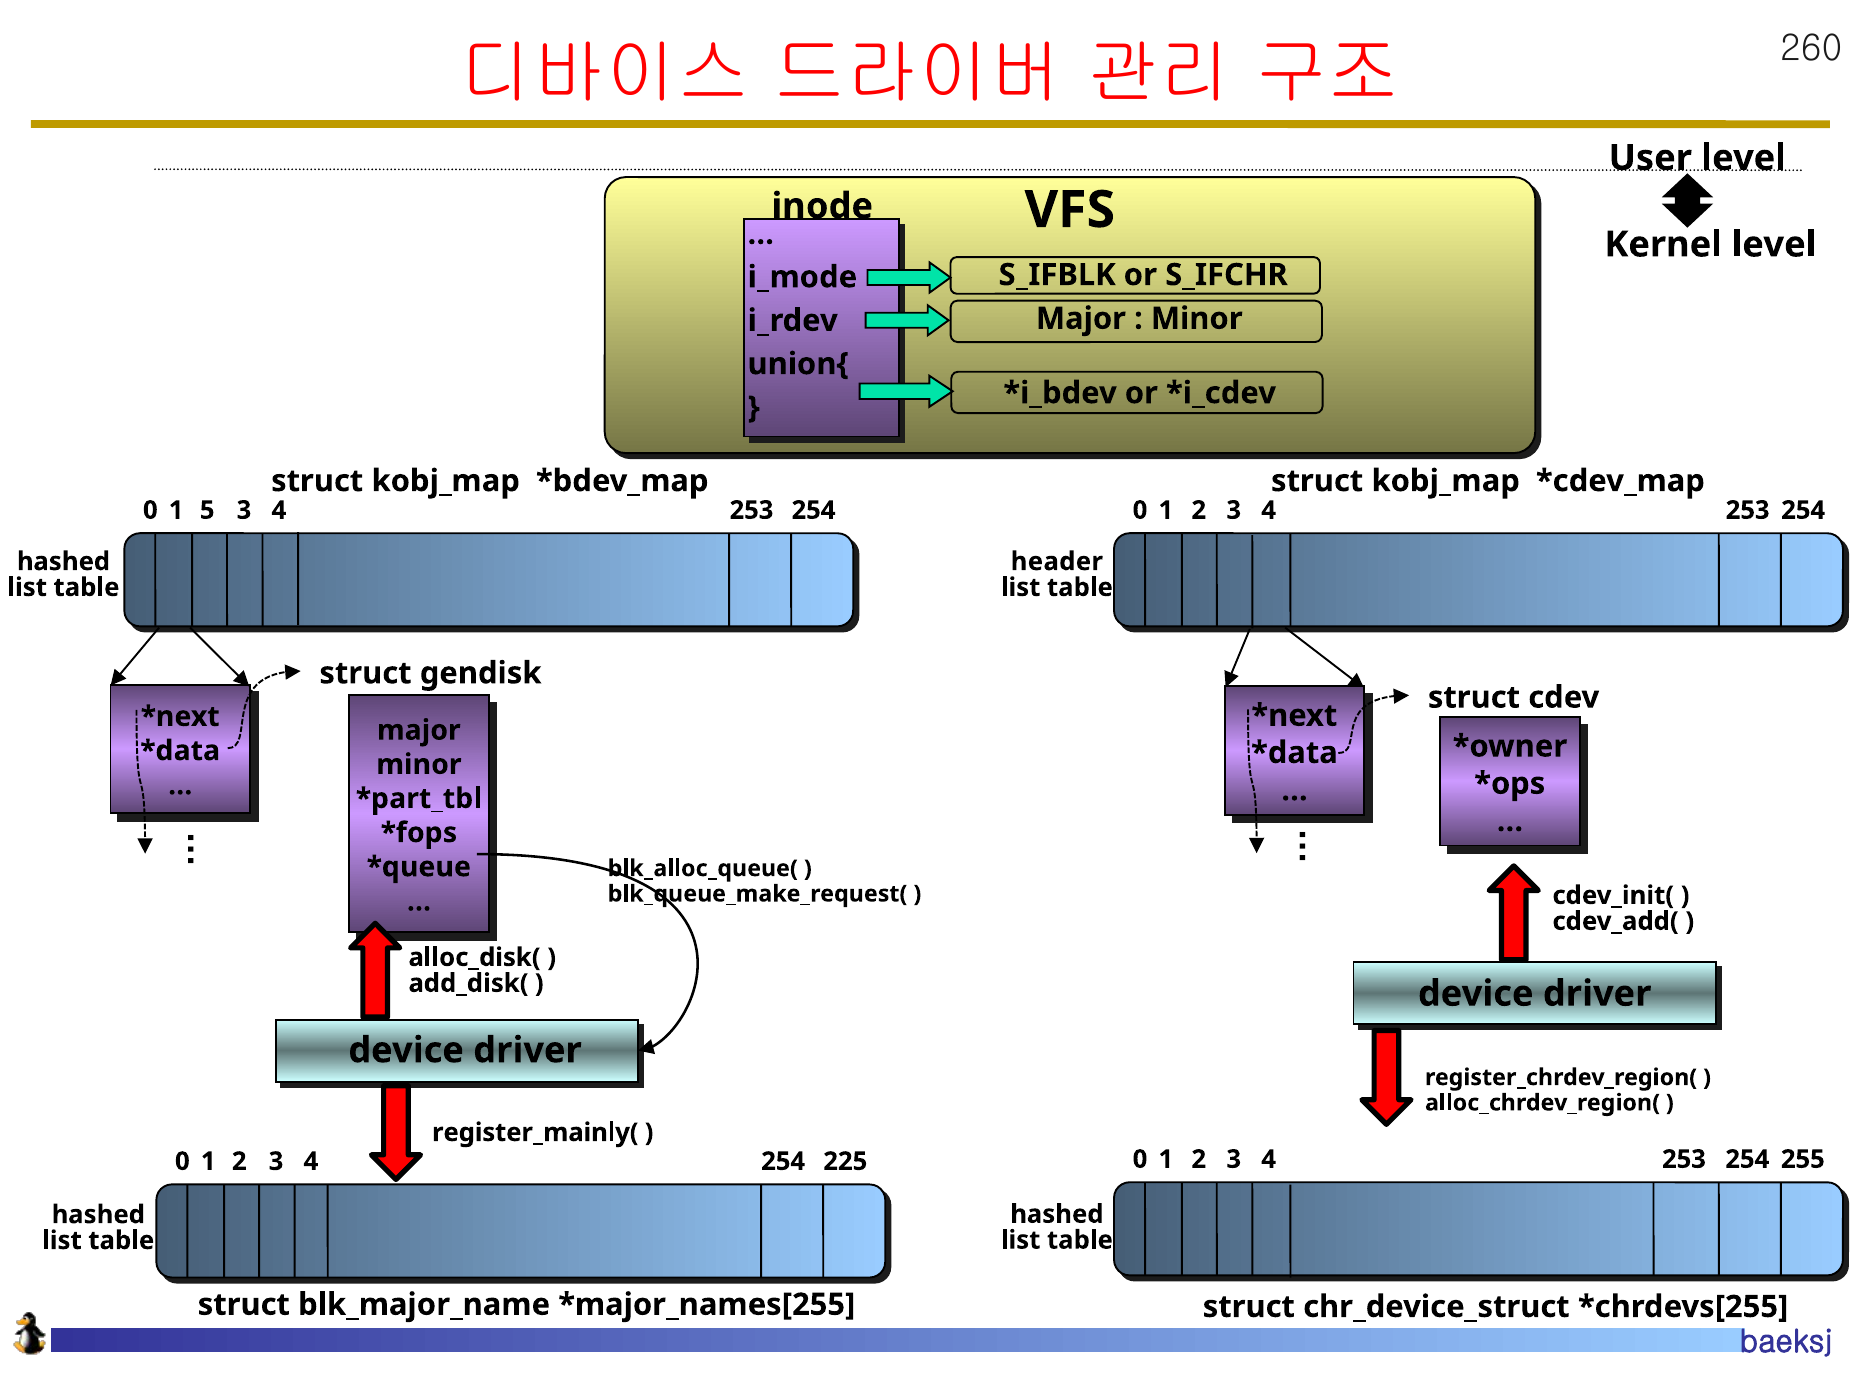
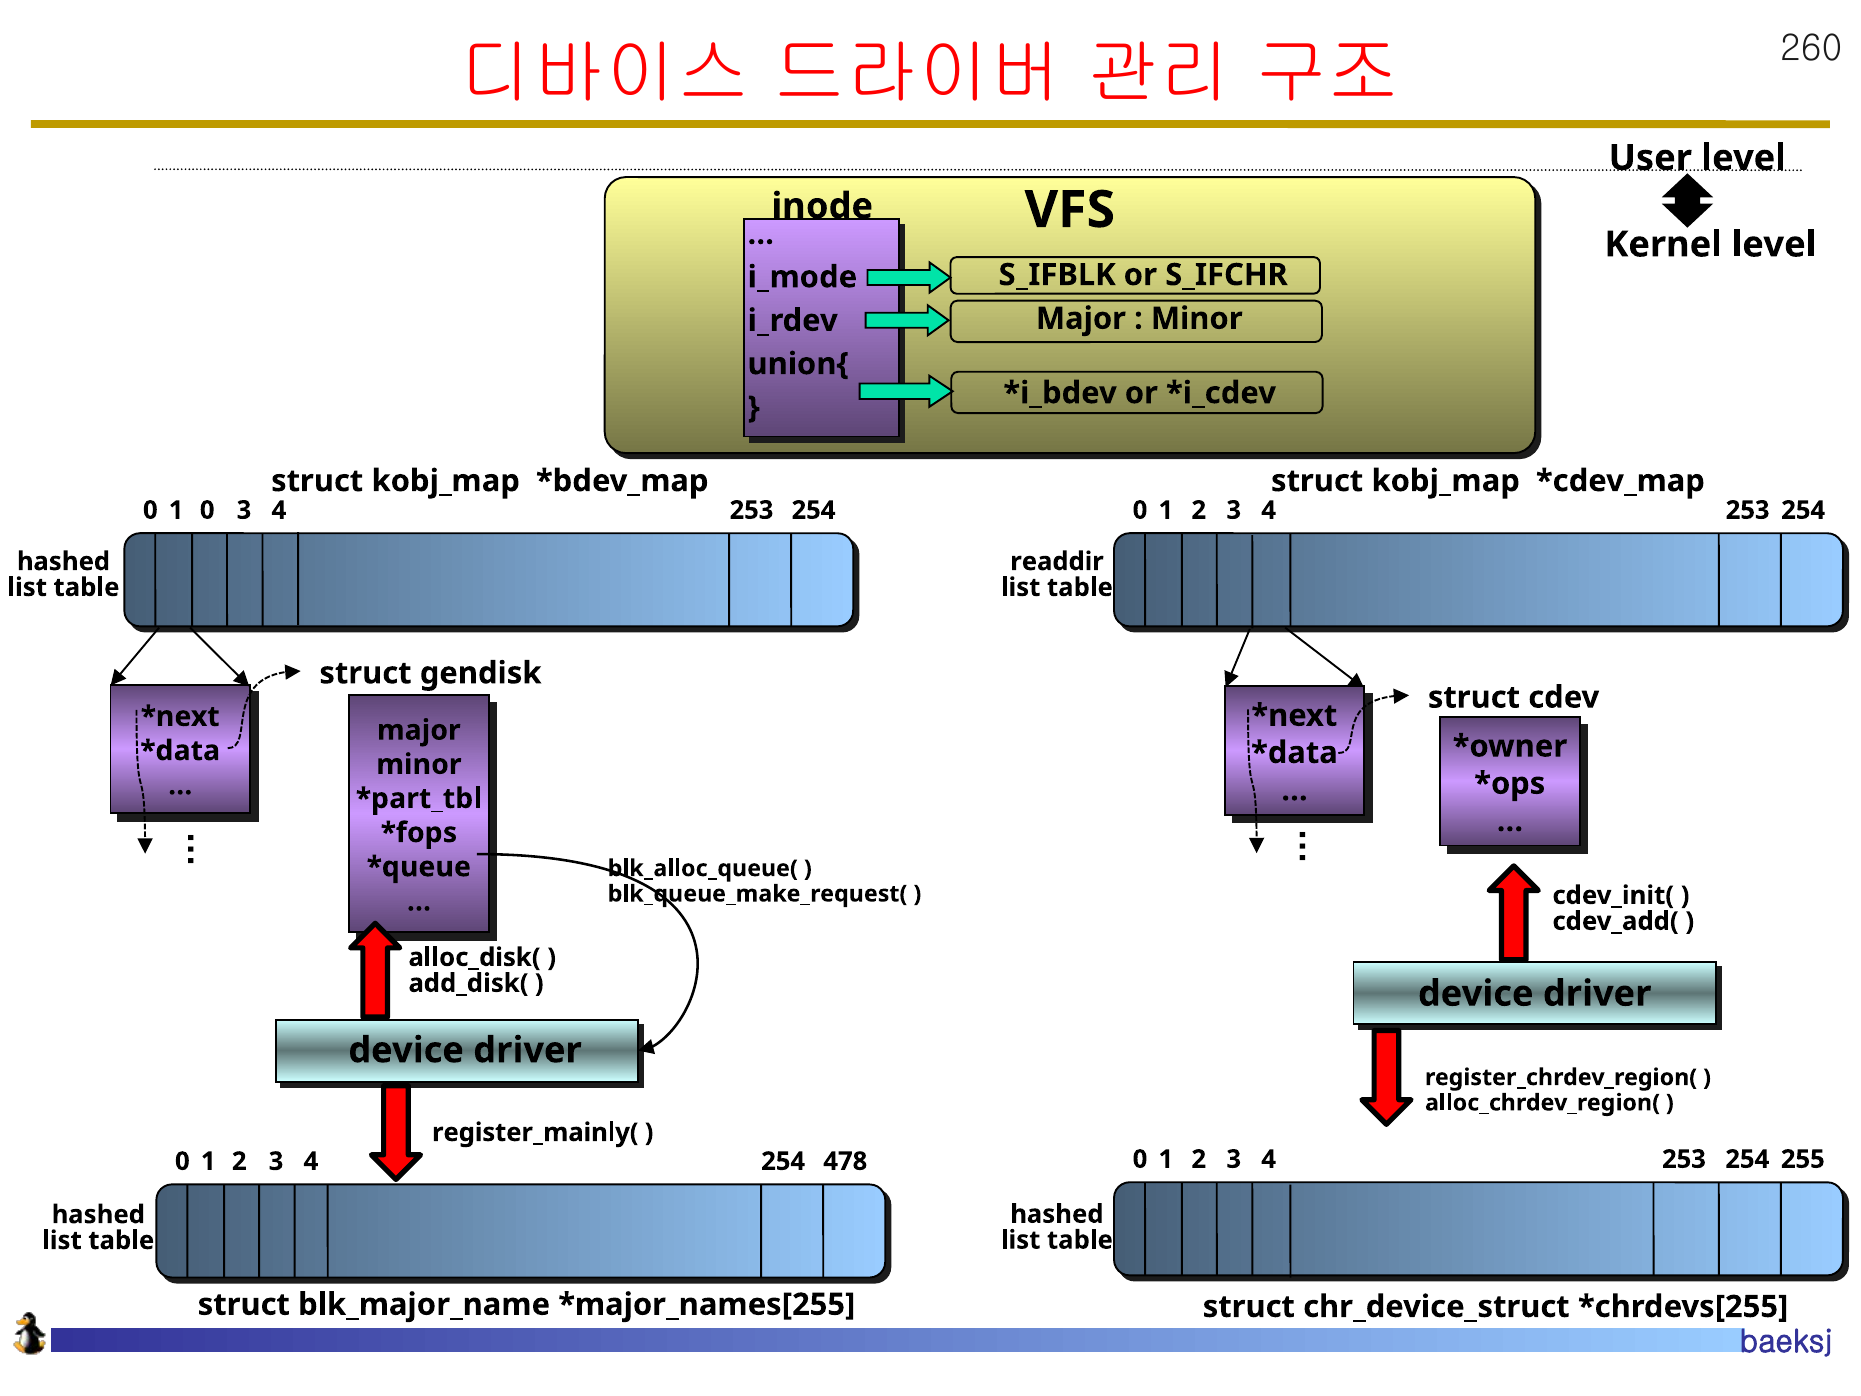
1 5: 5 -> 0 (207, 510)
header: header -> readdir (1057, 561)
225: 225 -> 478 (845, 1161)
